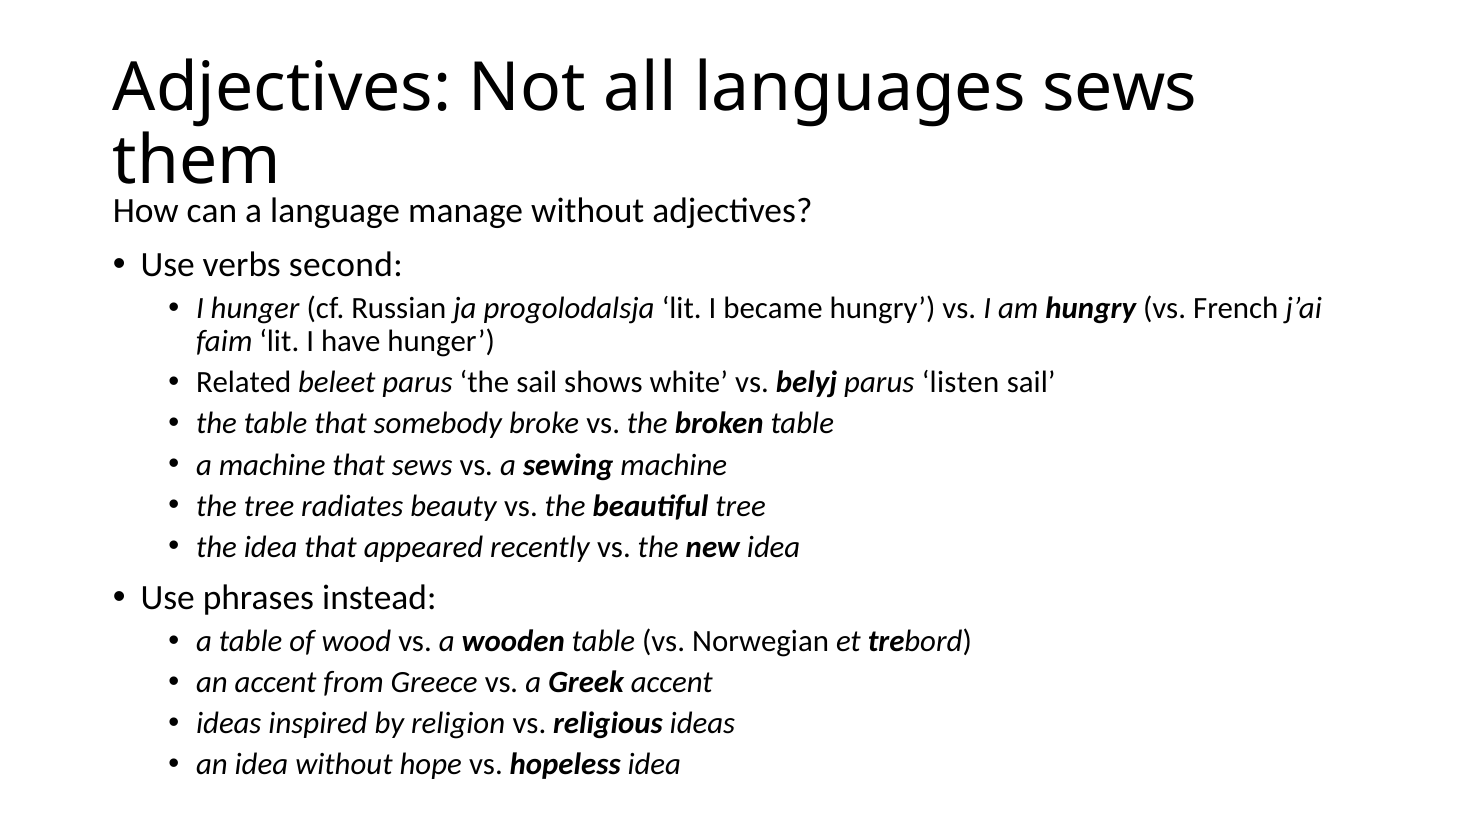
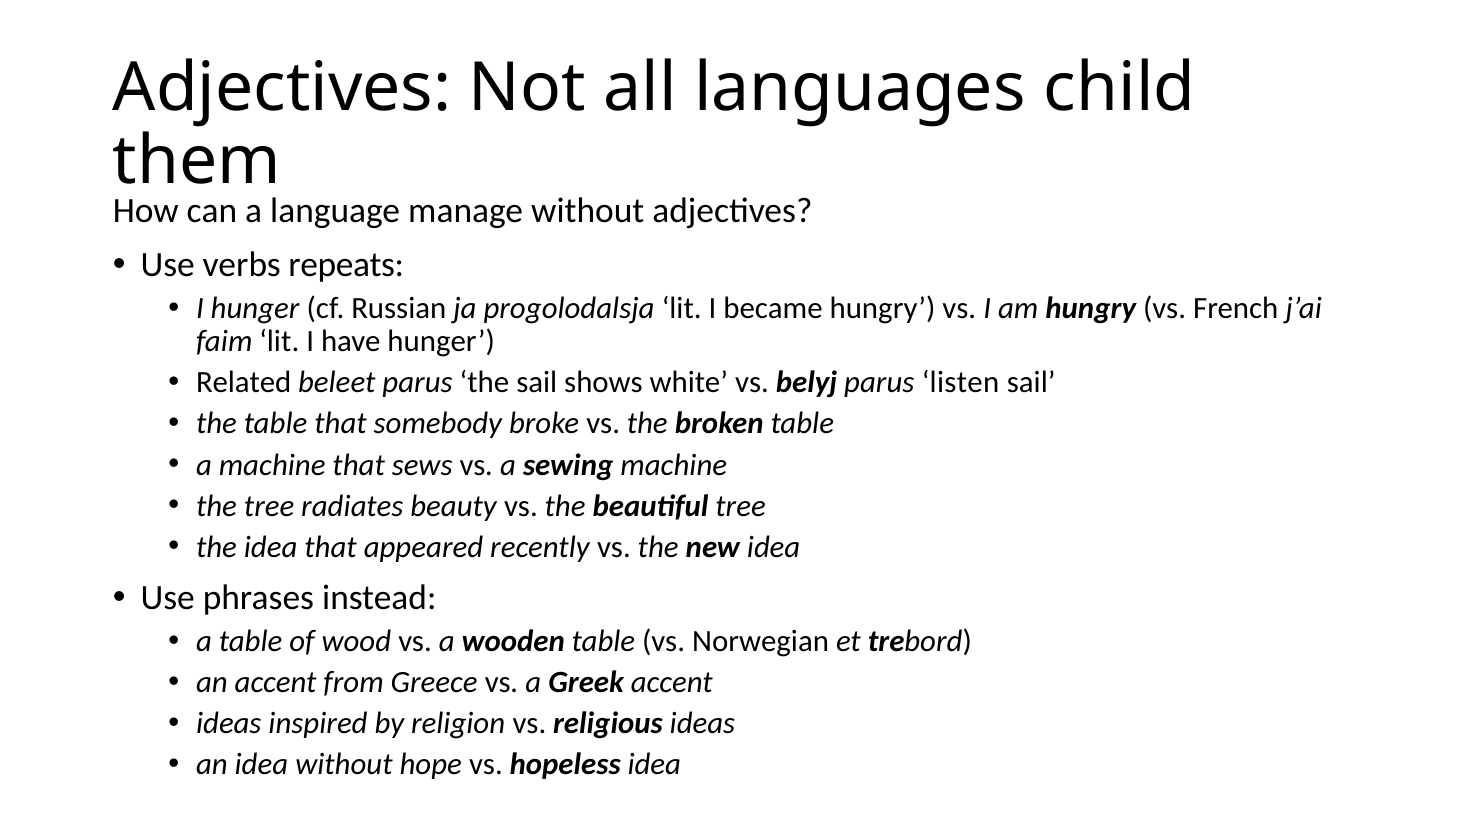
languages sews: sews -> child (1119, 88)
second: second -> repeats (346, 265)
